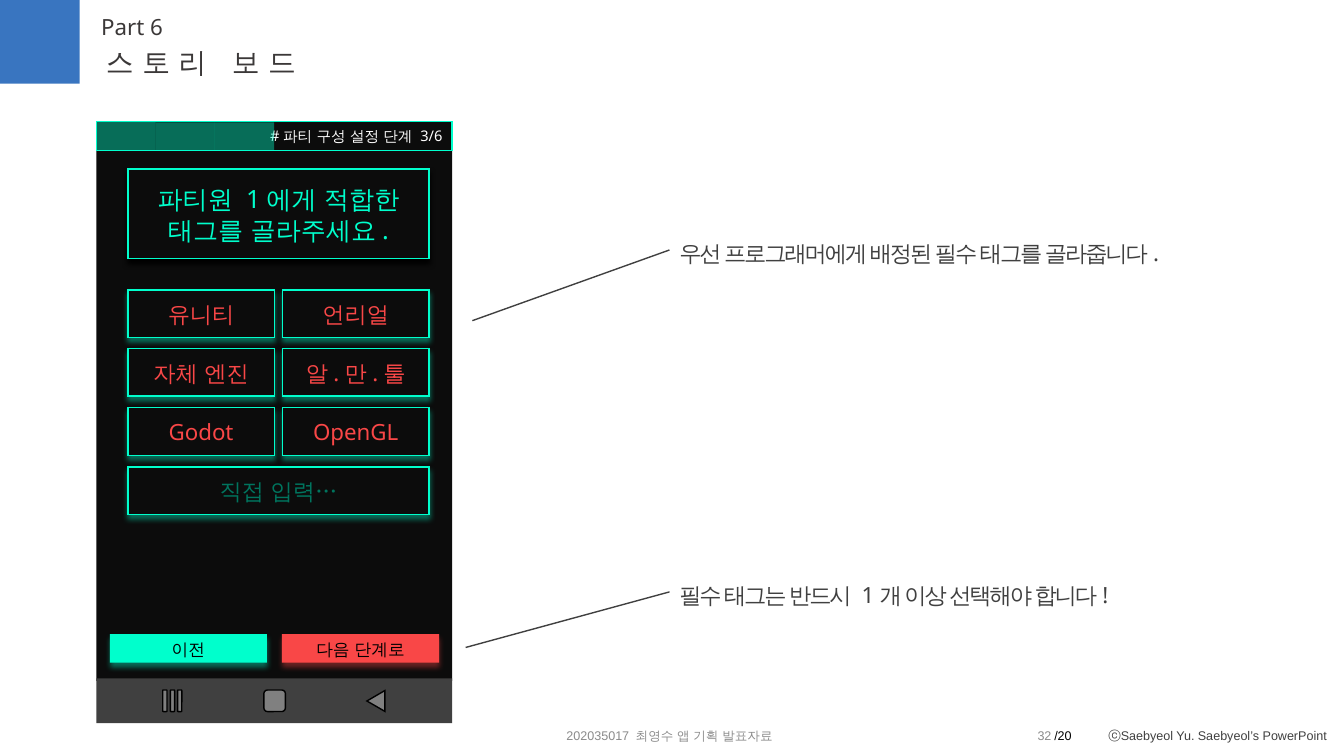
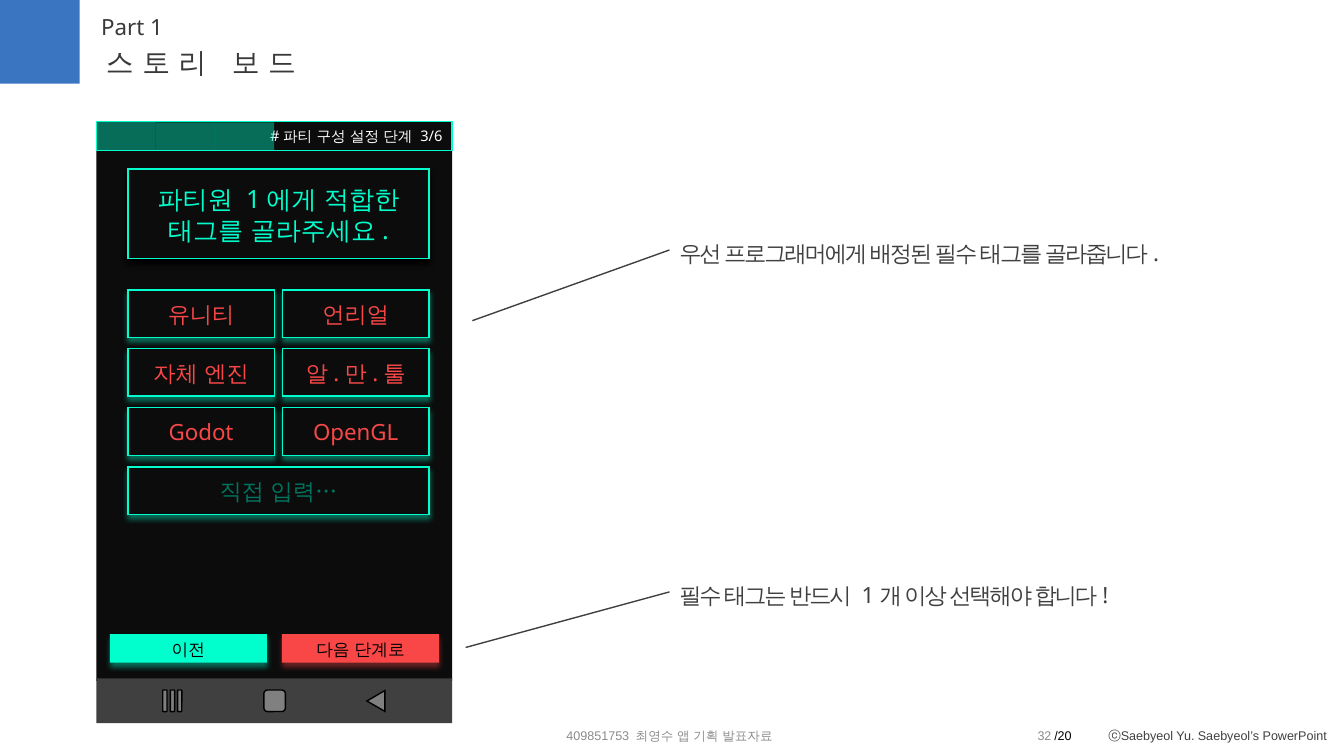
6: 6 -> 1 (156, 28)
202035017: 202035017 -> 409851753 (598, 737)
